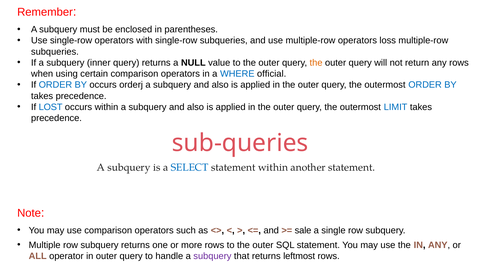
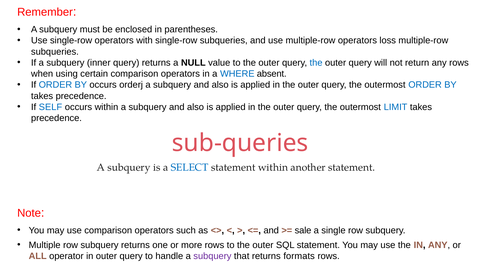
the colour: orange -> blue (316, 63)
official: official -> absent (272, 74)
LOST: LOST -> SELF (51, 107)
leftmost: leftmost -> formats (299, 256)
